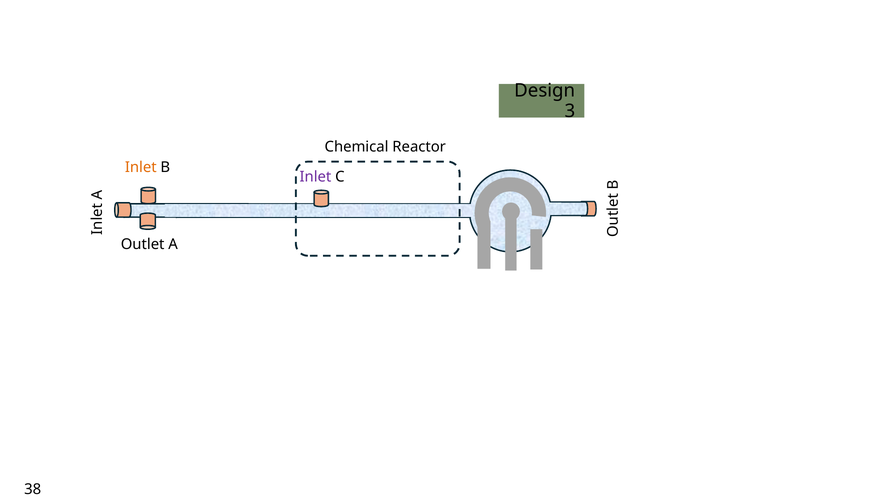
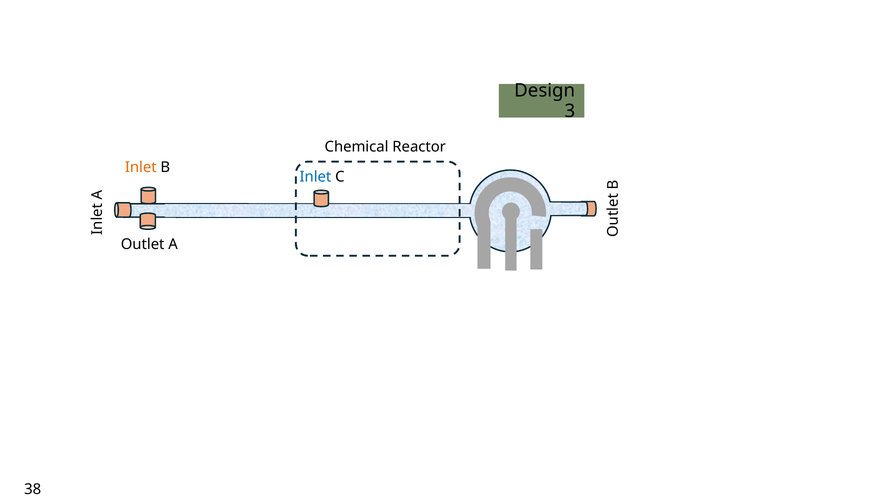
Inlet colour: purple -> blue (315, 177)
